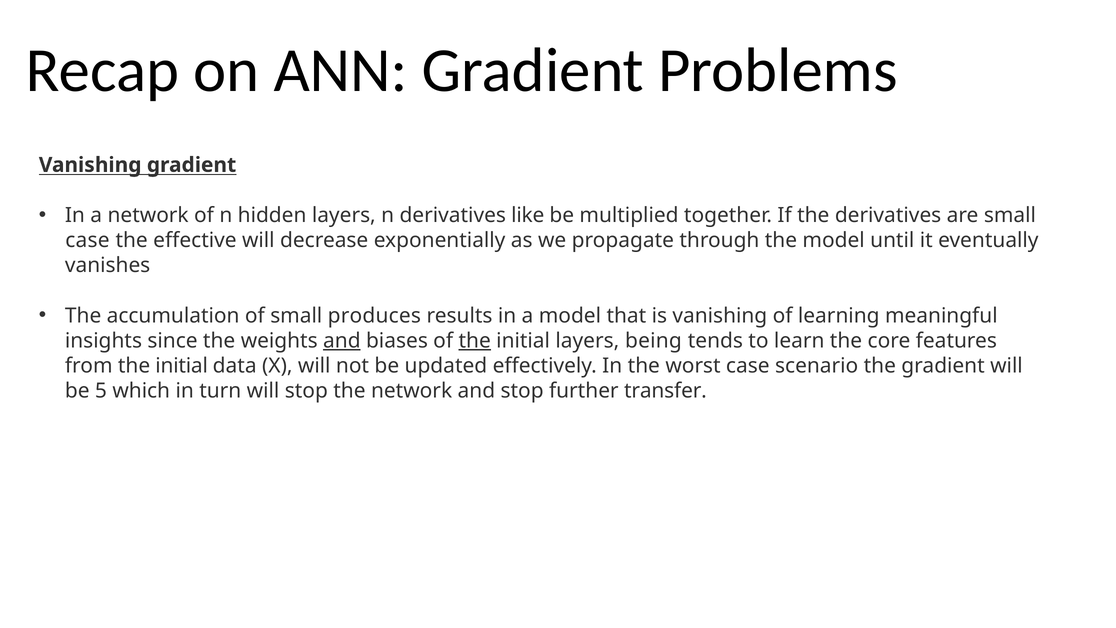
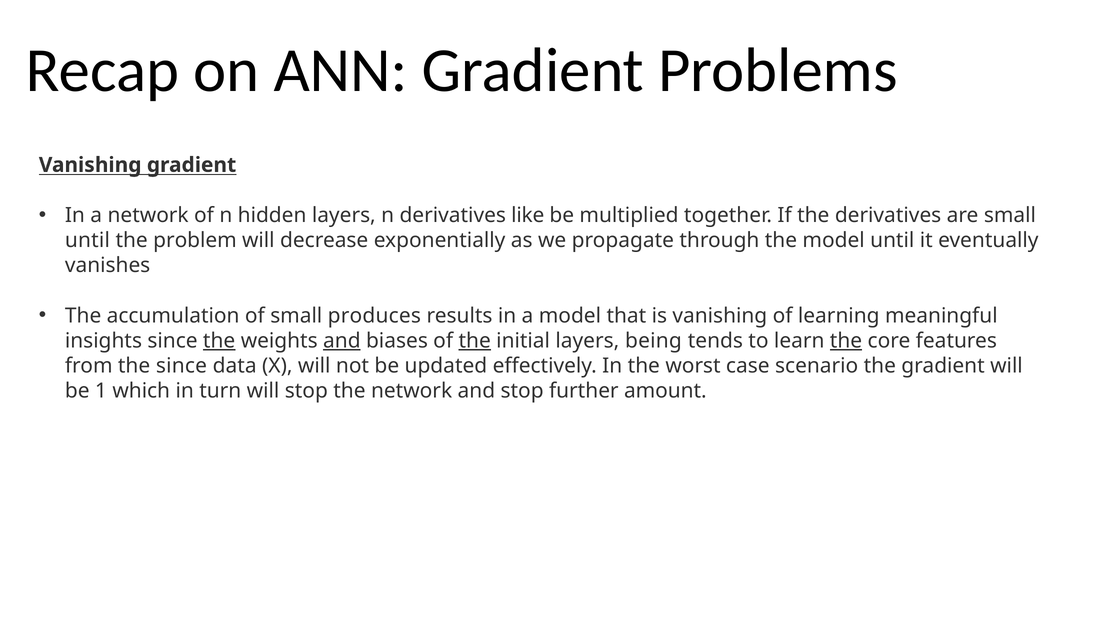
case: case -> until (87, 240)
effective: effective -> problem (195, 240)
the underline: none -> present (219, 341)
the underline: none -> present (846, 341)
from the initial: initial -> since (181, 366)
5: 5 -> 1 (101, 391)
transfer: transfer -> amount (665, 391)
